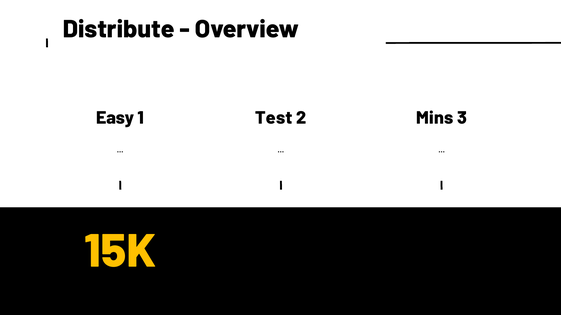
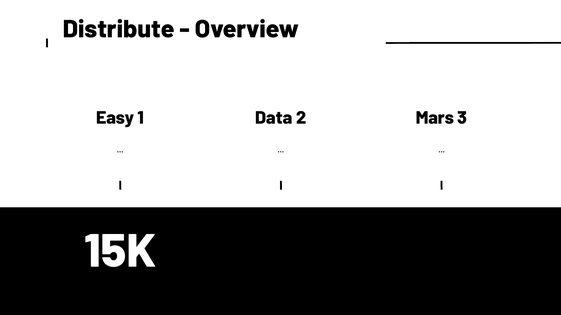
Test: Test -> Data (274, 118)
Mins: Mins -> Mars (435, 118)
15K colour: yellow -> white (120, 252)
